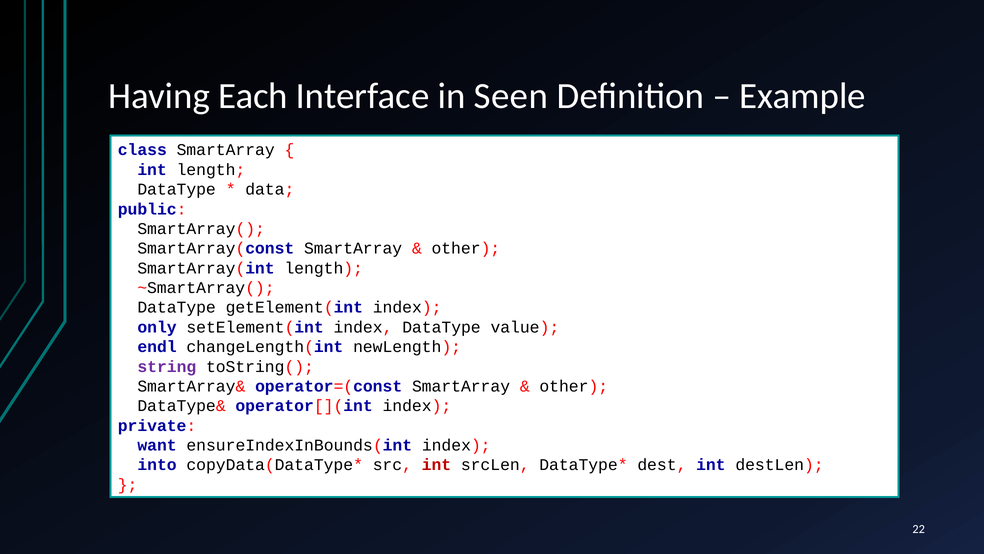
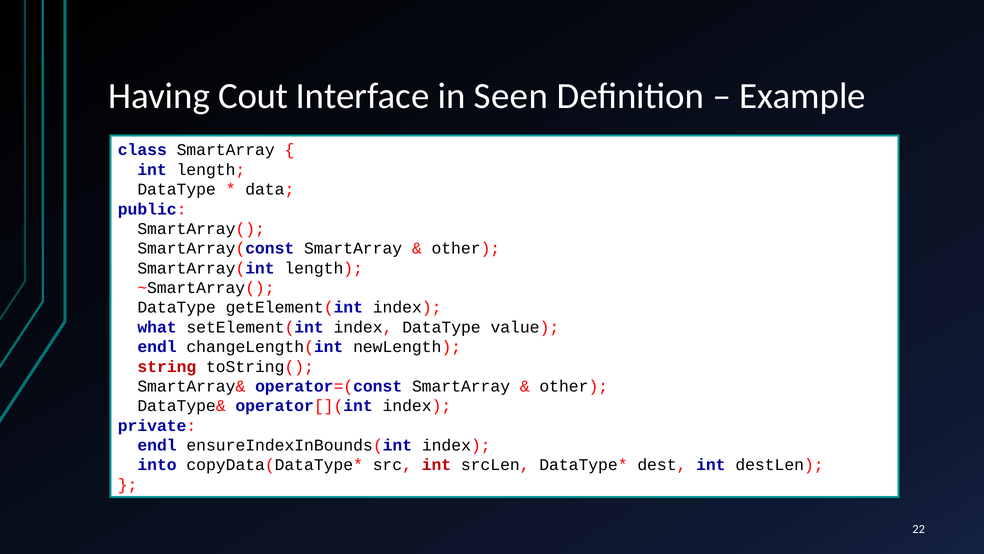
Each: Each -> Cout (253, 96)
only: only -> what (157, 327)
string colour: purple -> red (167, 366)
want: want -> endl (157, 445)
